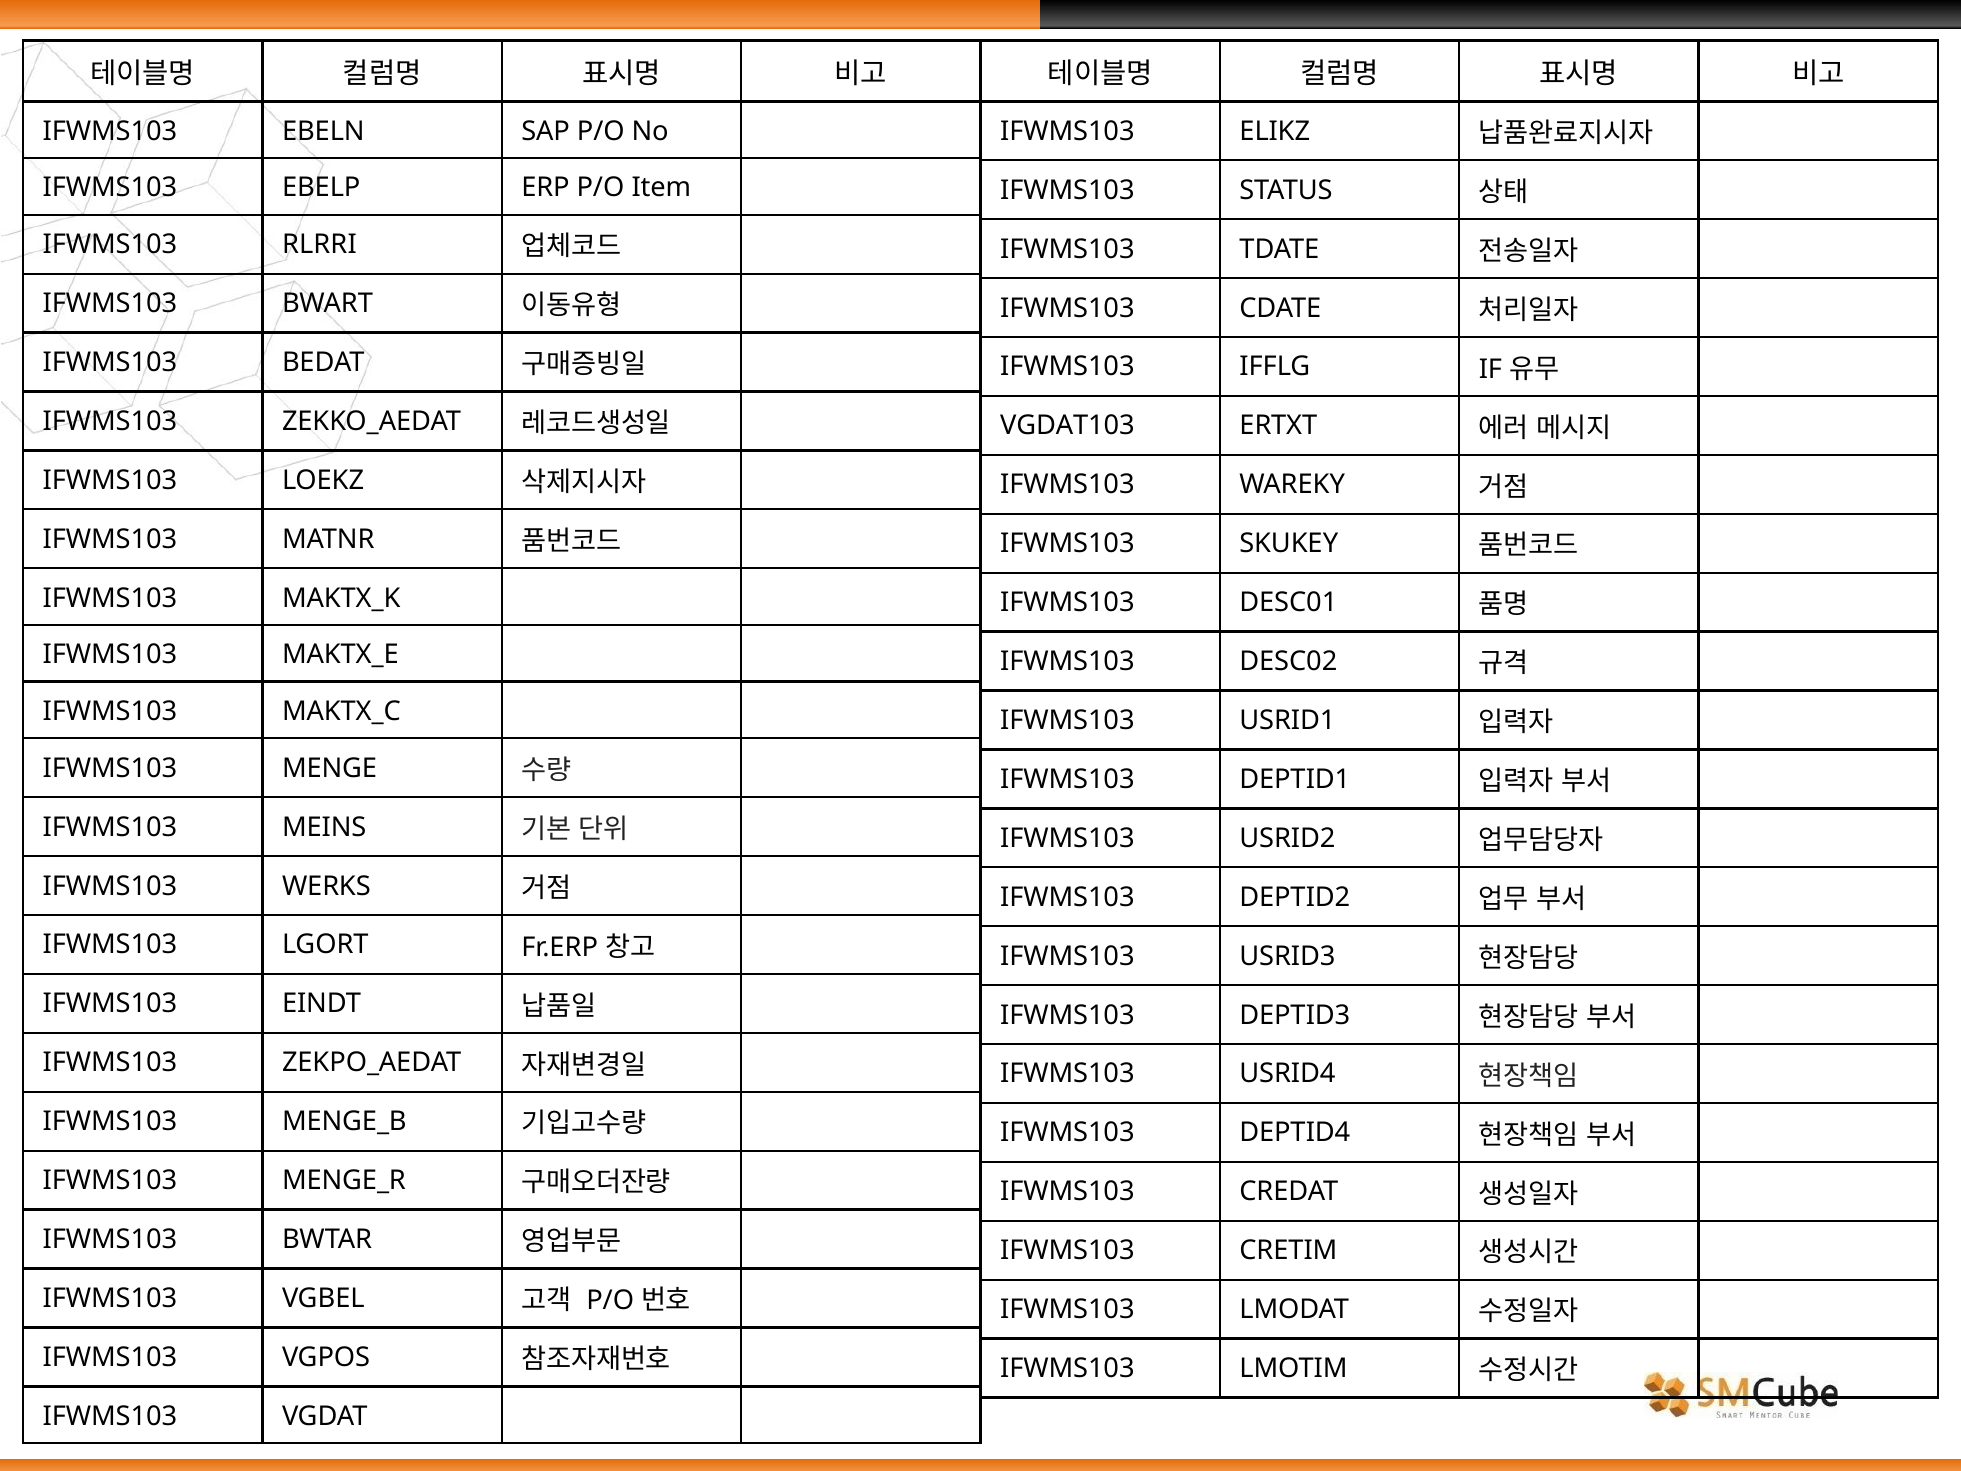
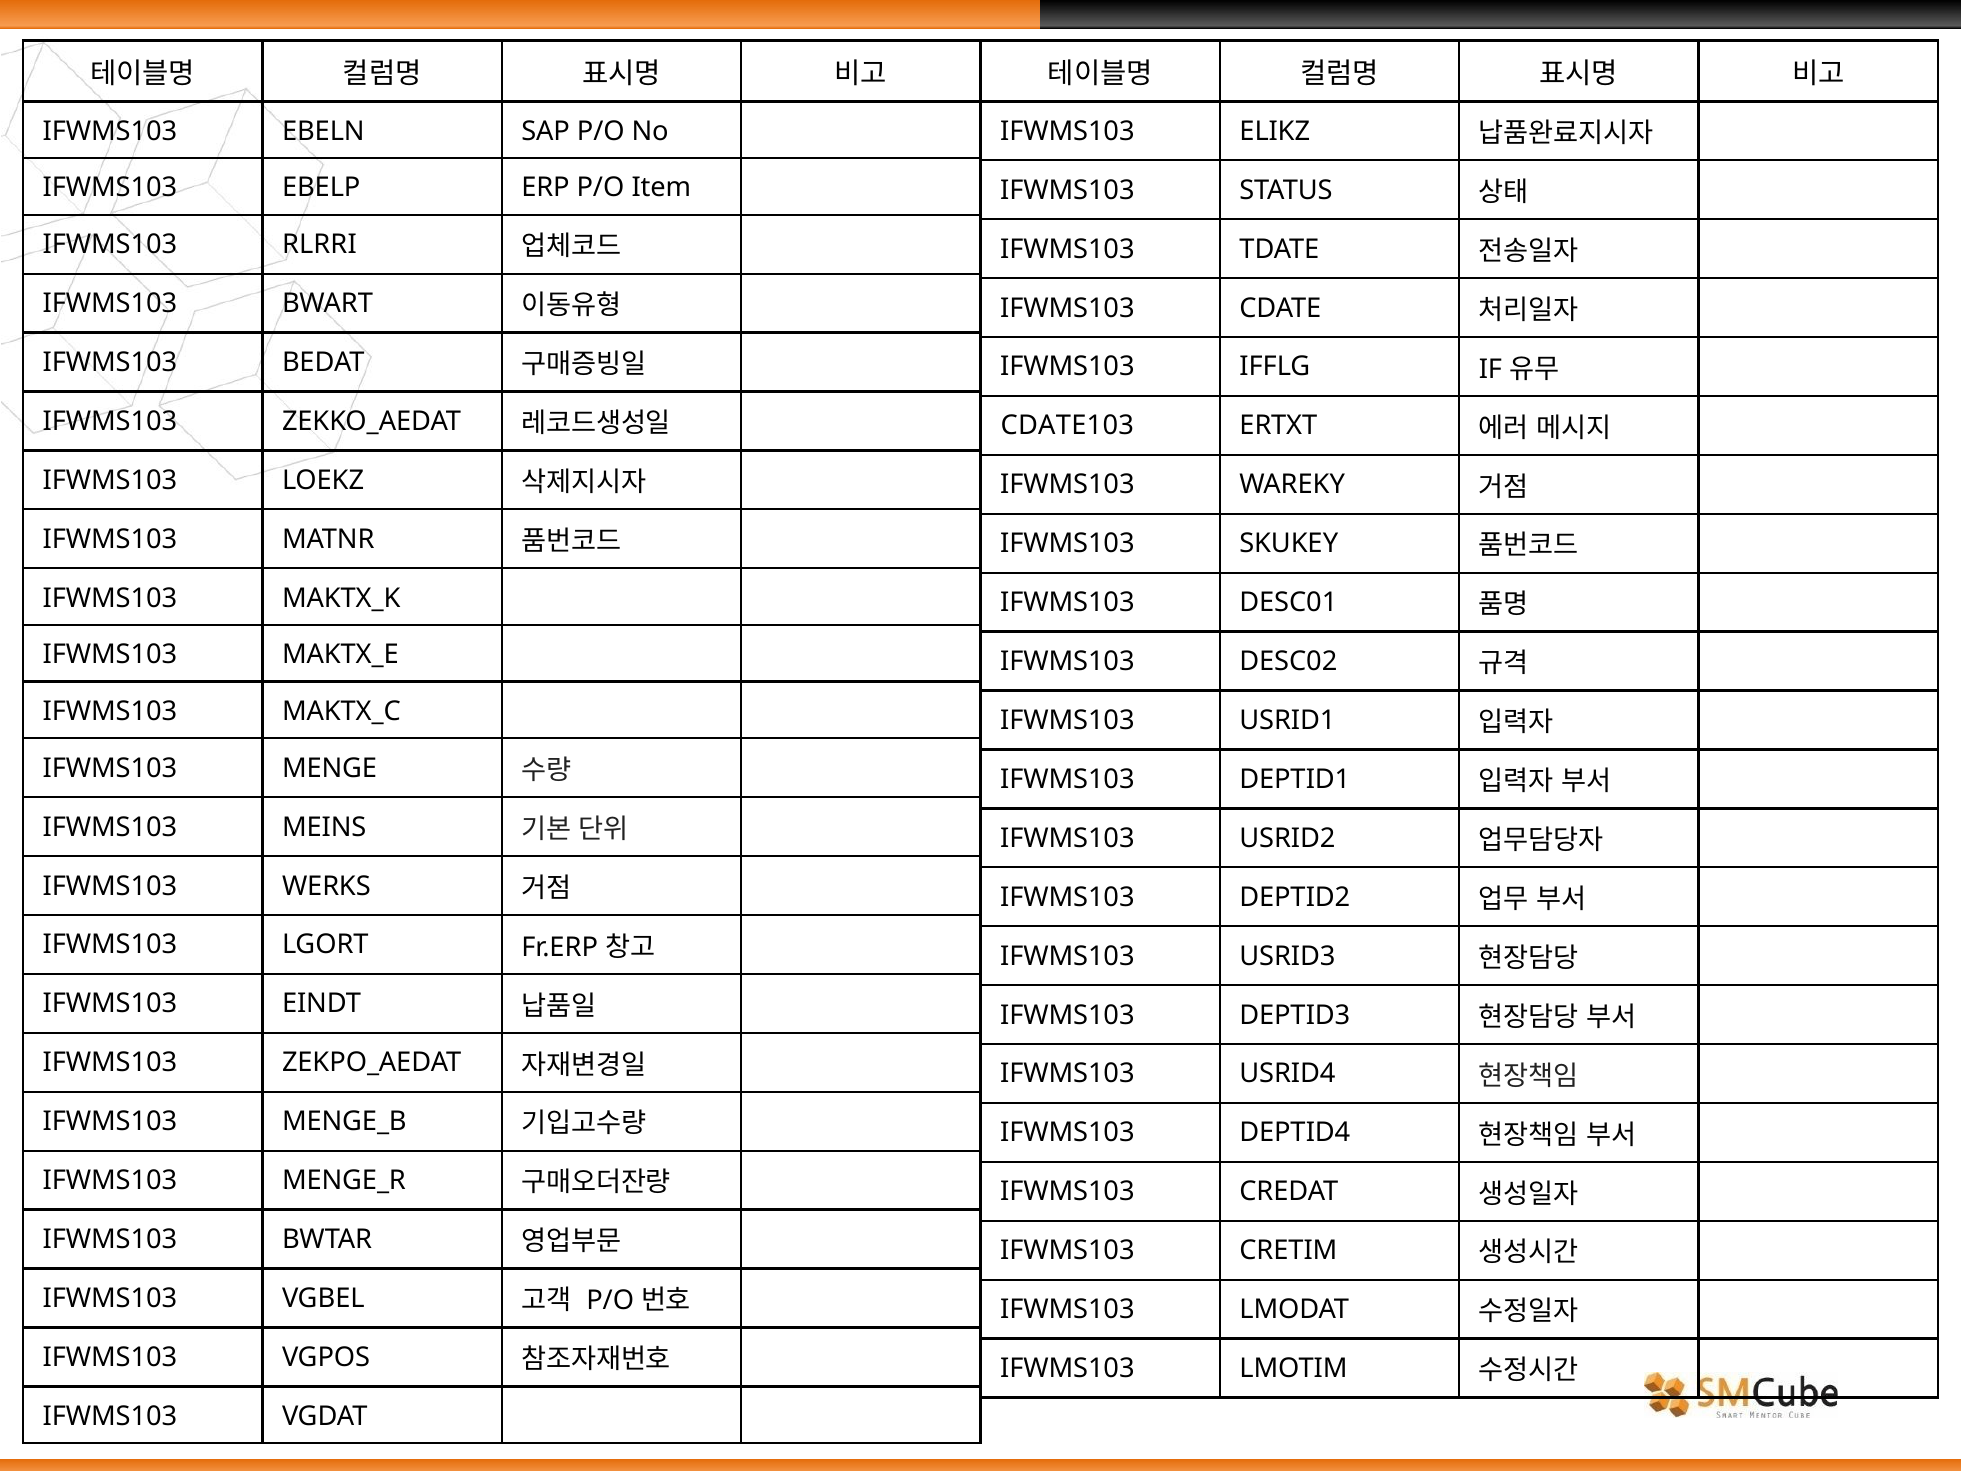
VGDAT103: VGDAT103 -> CDATE103 (1067, 426)
